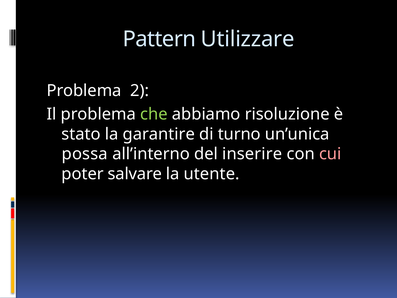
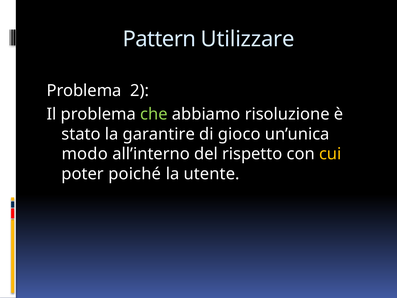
turno: turno -> gioco (239, 134)
possa: possa -> modo (85, 154)
inserire: inserire -> rispetto (252, 154)
cui colour: pink -> yellow (330, 154)
salvare: salvare -> poiché (135, 174)
